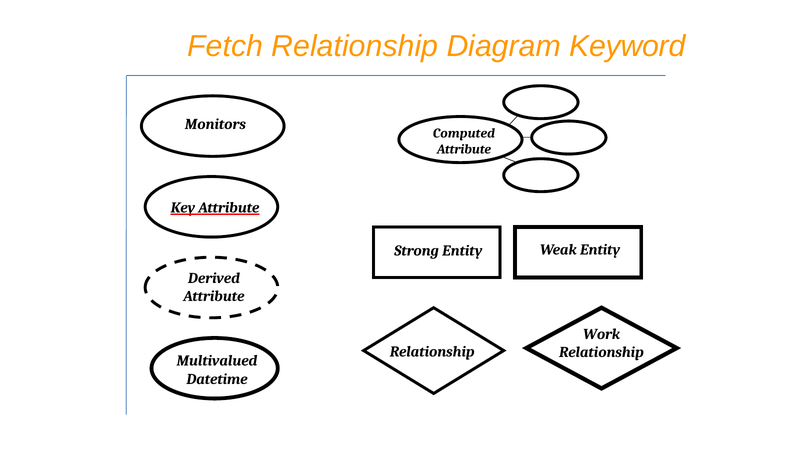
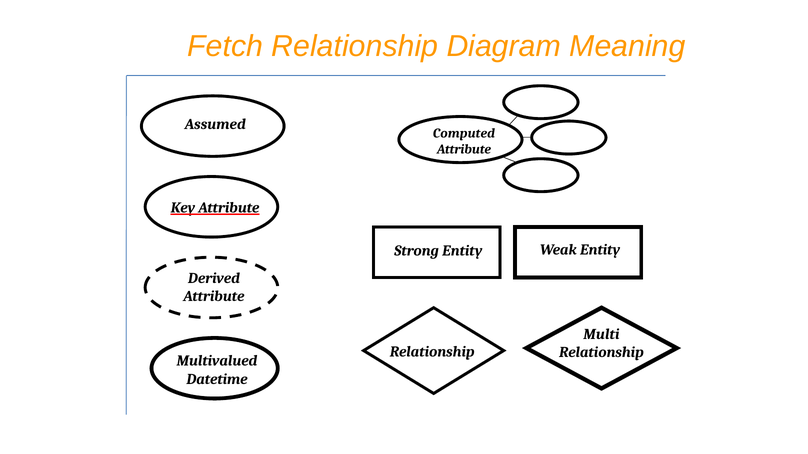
Keyword: Keyword -> Meaning (627, 46)
Monitors: Monitors -> Assumed (215, 124)
Work: Work -> Multi (601, 335)
